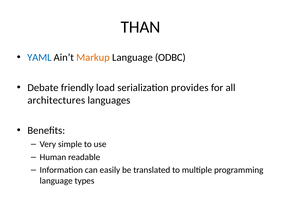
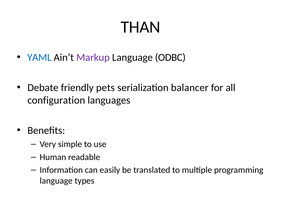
Markup colour: orange -> purple (93, 58)
load: load -> pets (105, 88)
provides: provides -> balancer (190, 88)
architectures: architectures -> configuration (56, 101)
